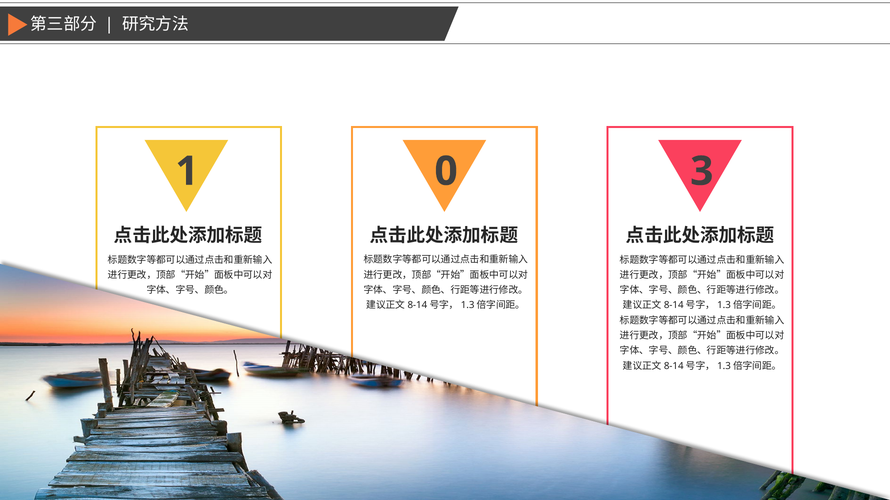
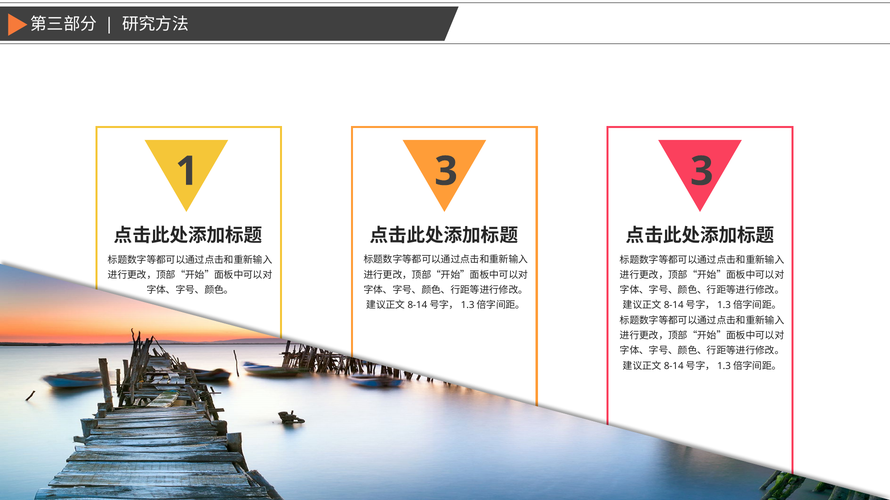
1 0: 0 -> 3 (446, 172)
